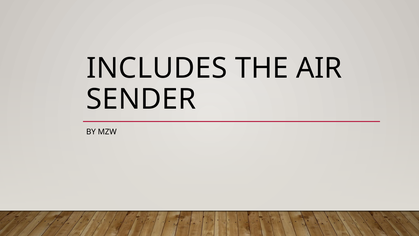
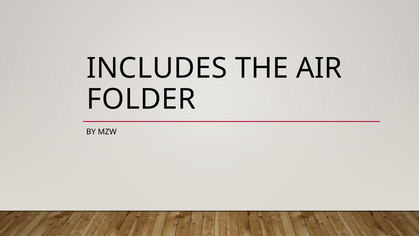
SENDER: SENDER -> FOLDER (141, 99)
